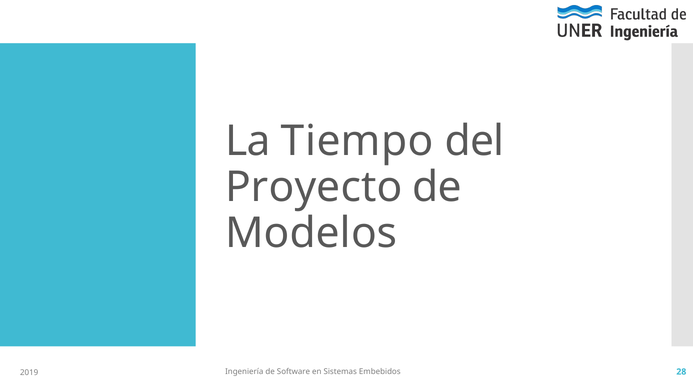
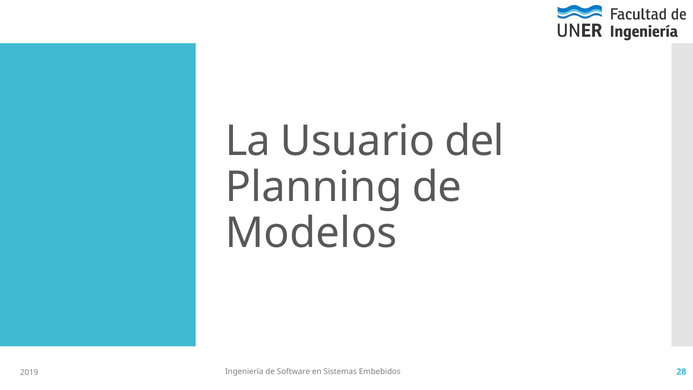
Tiempo: Tiempo -> Usuario (358, 141)
Proyecto: Proyecto -> Planning (314, 187)
